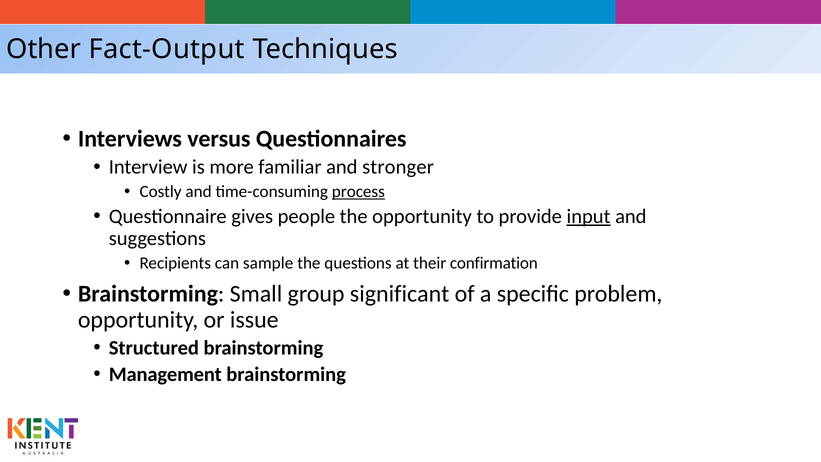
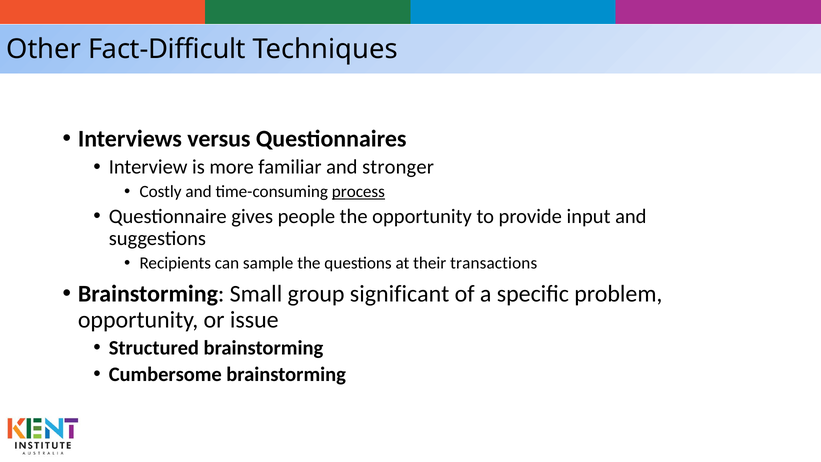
Fact-Output: Fact-Output -> Fact-Difficult (167, 49)
input underline: present -> none (589, 216)
confirmation: confirmation -> transactions (494, 263)
Management: Management -> Cumbersome (165, 374)
